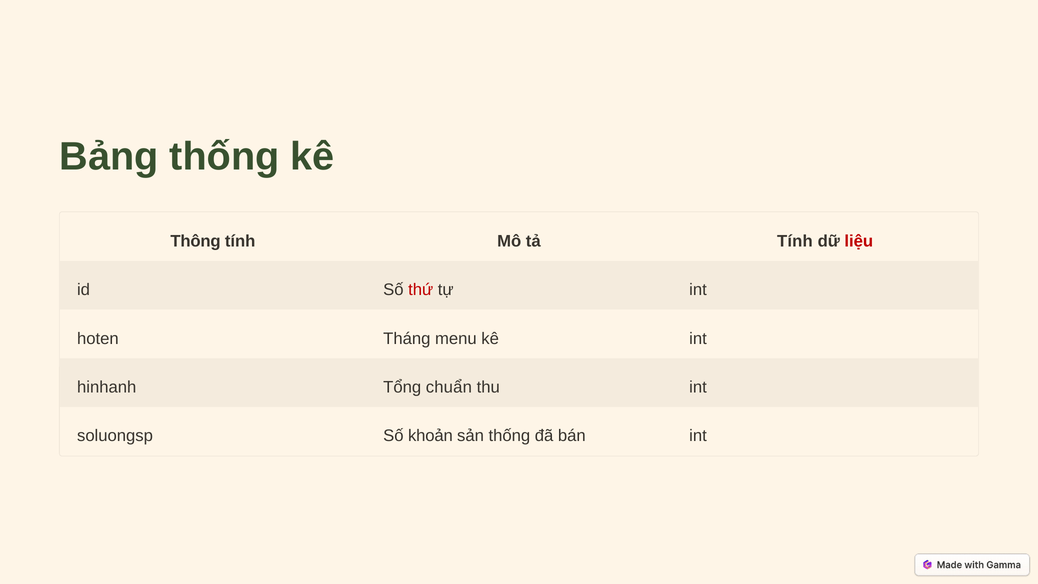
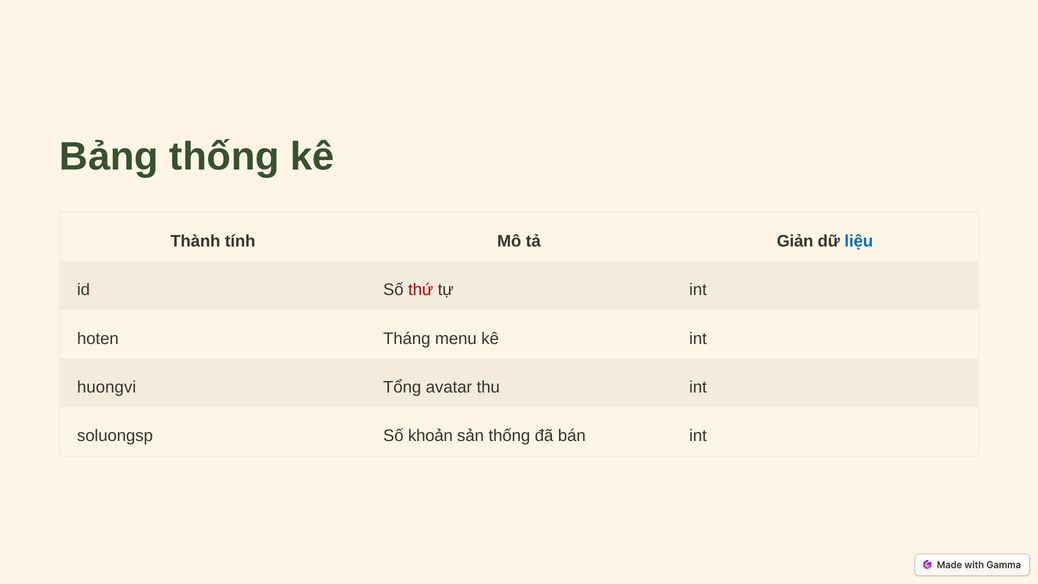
Thông: Thông -> Thành (195, 241)
tả Tính: Tính -> Giản (795, 241)
liệu colour: red -> blue (859, 241)
hinhanh: hinhanh -> huongvi (107, 387)
chuẩn: chuẩn -> avatar (449, 387)
